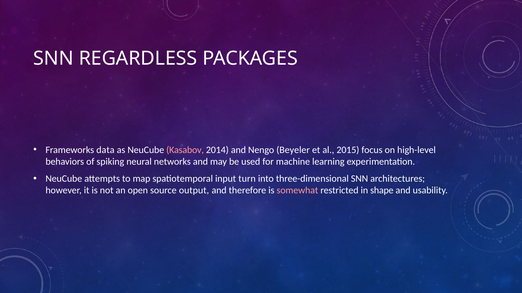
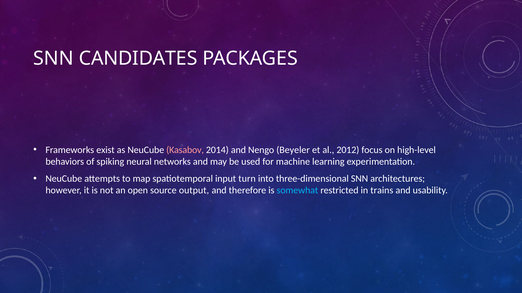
REGARDLESS: REGARDLESS -> CANDIDATES (138, 59)
data: data -> exist (106, 150)
2015: 2015 -> 2012 (348, 150)
somewhat colour: pink -> light blue (297, 191)
shape: shape -> trains (382, 191)
